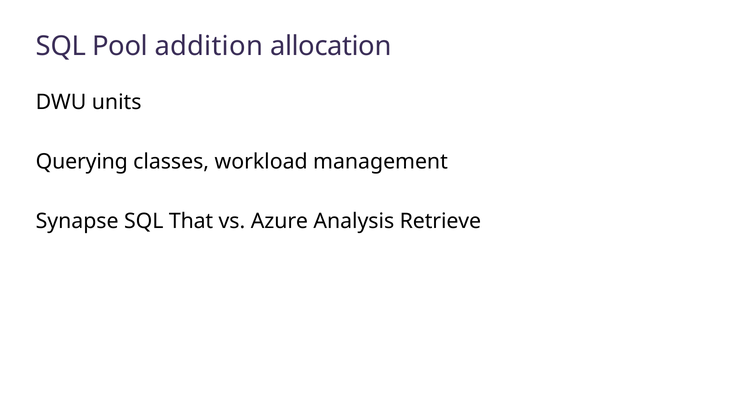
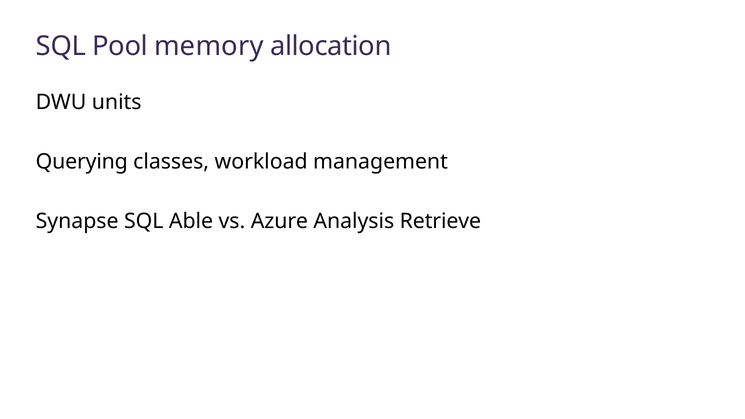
addition: addition -> memory (209, 46)
That: That -> Able (191, 221)
